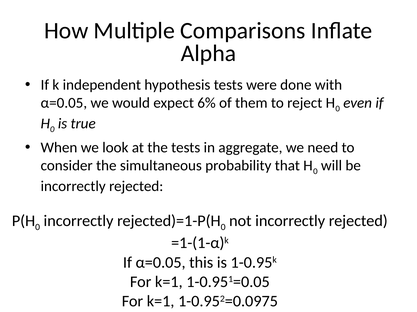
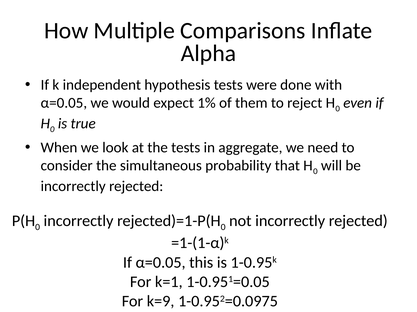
6%: 6% -> 1% (207, 103)
k=1: k=1 -> k=9 (161, 302)
